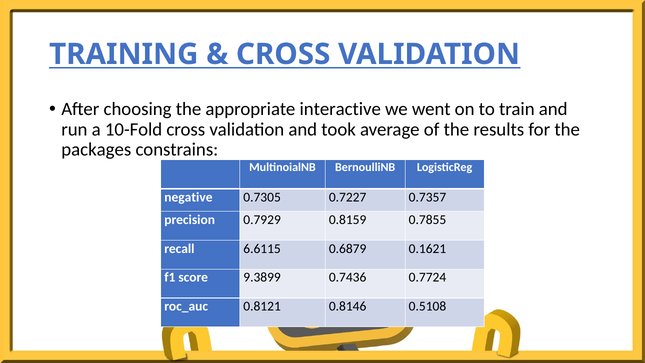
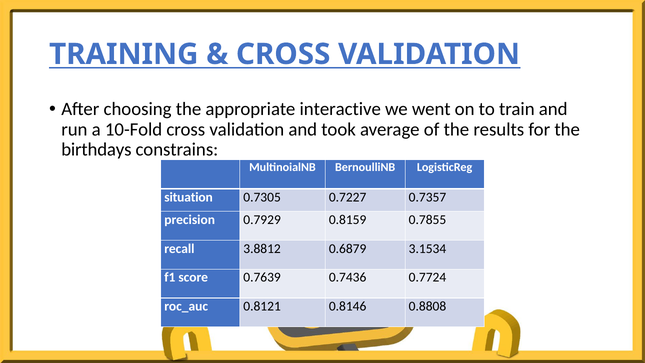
packages: packages -> birthdays (96, 150)
negative: negative -> situation (189, 197)
6.6115: 6.6115 -> 3.8812 (262, 248)
0.1621: 0.1621 -> 3.1534 (427, 248)
9.3899: 9.3899 -> 0.7639 (262, 277)
0.5108: 0.5108 -> 0.8808 (427, 306)
